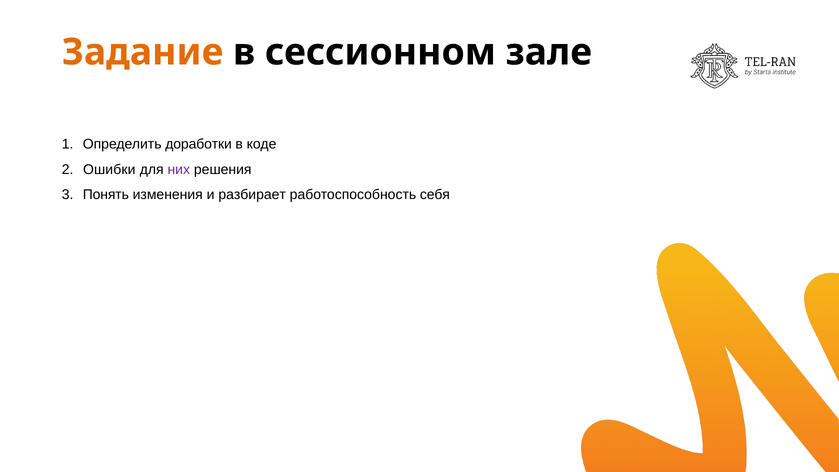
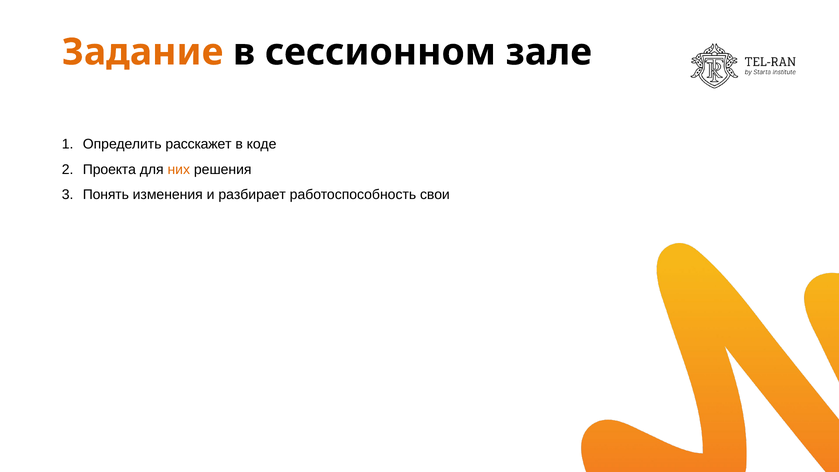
доработки: доработки -> расскажет (199, 144)
Ошибки: Ошибки -> Проекта (109, 169)
них colour: purple -> orange (179, 169)
себя: себя -> свои (435, 195)
